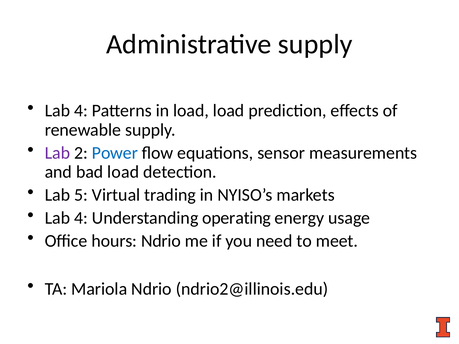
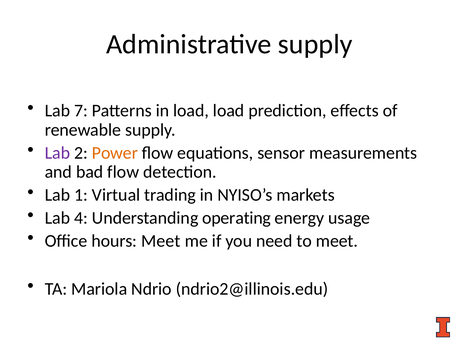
4: 4 -> 7 (81, 111)
Power colour: blue -> orange (115, 153)
bad load: load -> flow (123, 172)
5: 5 -> 1 (81, 195)
hours Ndrio: Ndrio -> Meet (161, 241)
